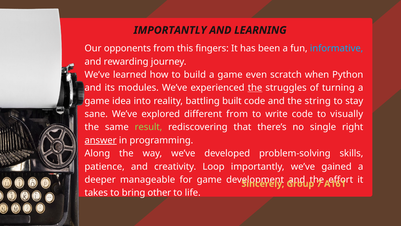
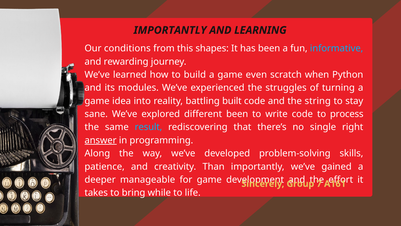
opponents: opponents -> conditions (127, 48)
fingers: fingers -> shapes (212, 48)
the underline: present -> none (255, 88)
different from: from -> been (237, 114)
visually: visually -> process (347, 114)
result colour: light green -> light blue (148, 127)
Loop: Loop -> Than (214, 166)
other: other -> while (159, 193)
